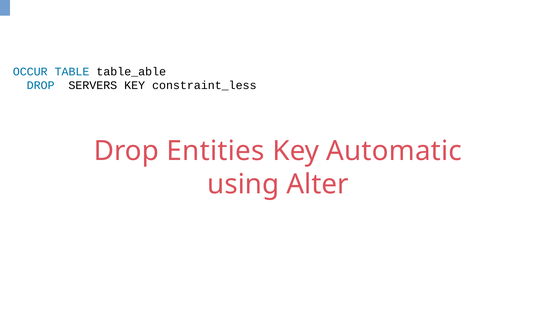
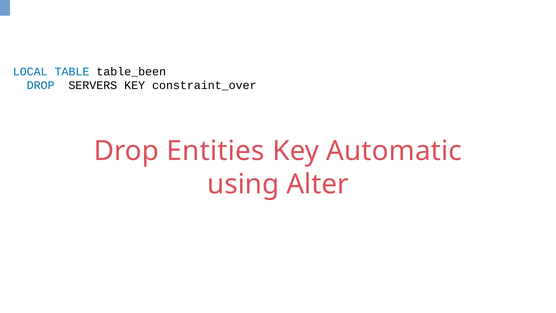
OCCUR: OCCUR -> LOCAL (30, 72)
table_able: table_able -> table_been (131, 72)
constraint_less: constraint_less -> constraint_over (204, 85)
